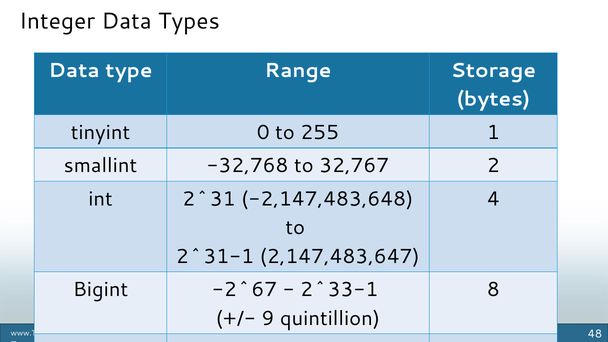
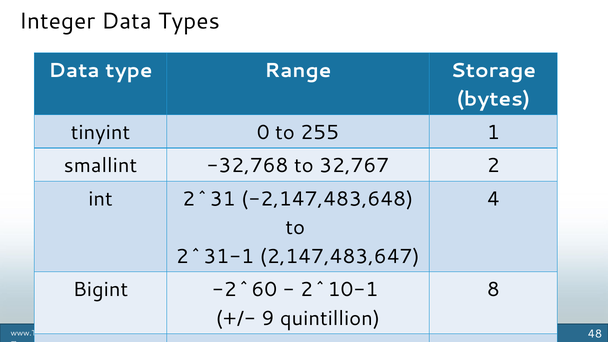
-2^67: -2^67 -> -2^60 (245, 290)
2^33-1: 2^33-1 -> 2^10-1 (339, 290)
